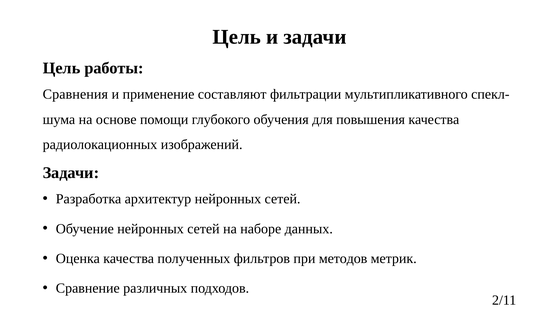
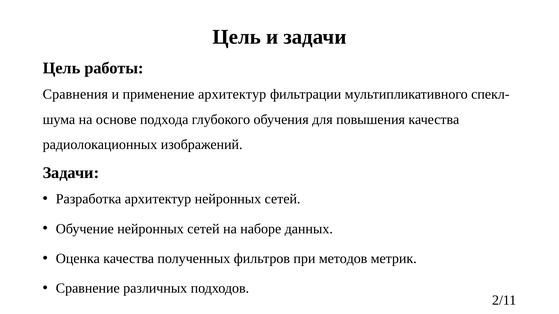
применение составляют: составляют -> архитектур (232, 94)
помощи: помощи -> подхода (164, 120)
